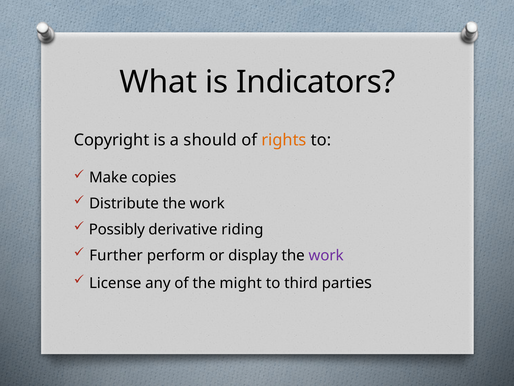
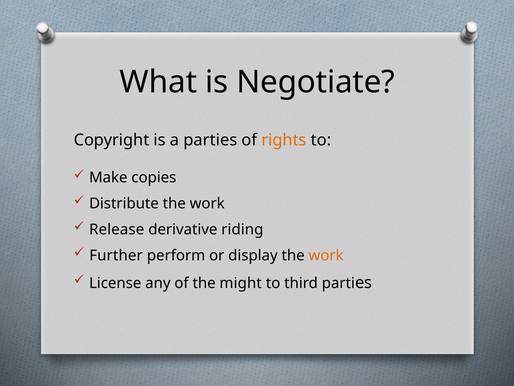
Indicators: Indicators -> Negotiate (316, 82)
a should: should -> parties (210, 140)
Possibly: Possibly -> Release (117, 229)
work colour: purple -> orange (326, 255)
